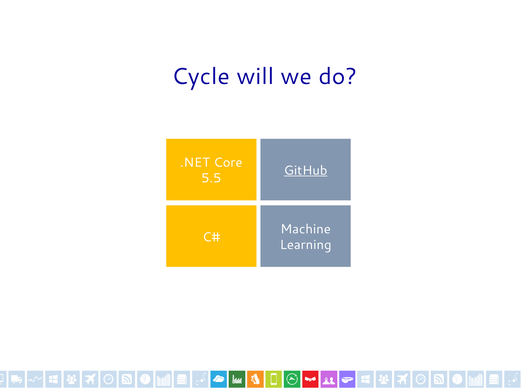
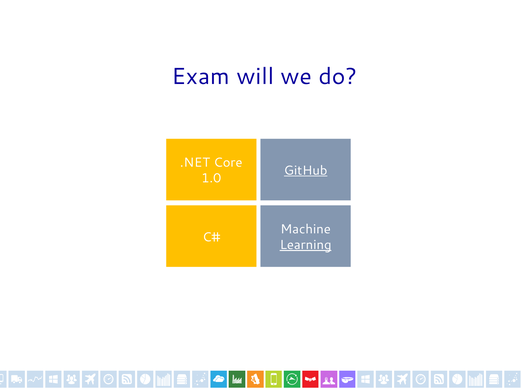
Cycle: Cycle -> Exam (201, 76)
5.5: 5.5 -> 1.0 (211, 178)
Learning underline: none -> present (306, 245)
